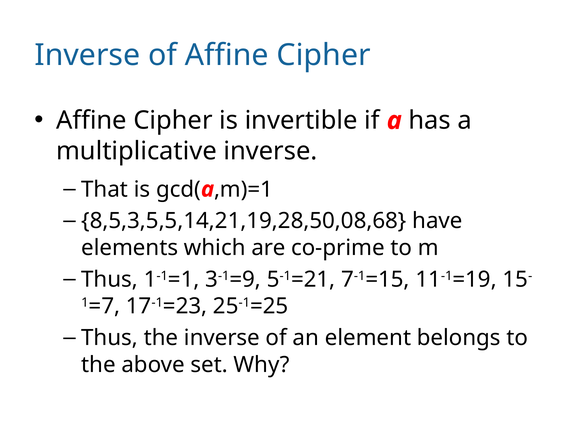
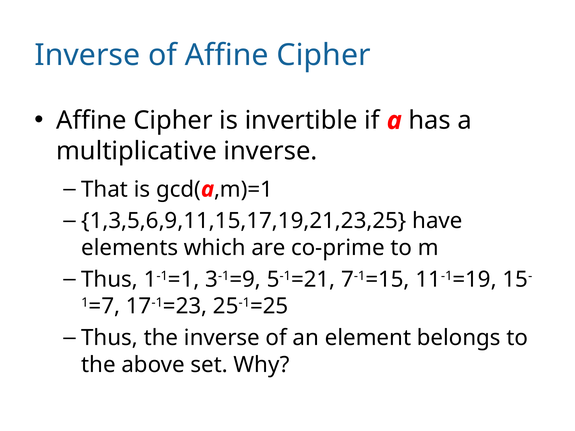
8,5,3,5,5,14,21,19,28,50,08,68: 8,5,3,5,5,14,21,19,28,50,08,68 -> 1,3,5,6,9,11,15,17,19,21,23,25 (244, 221)
